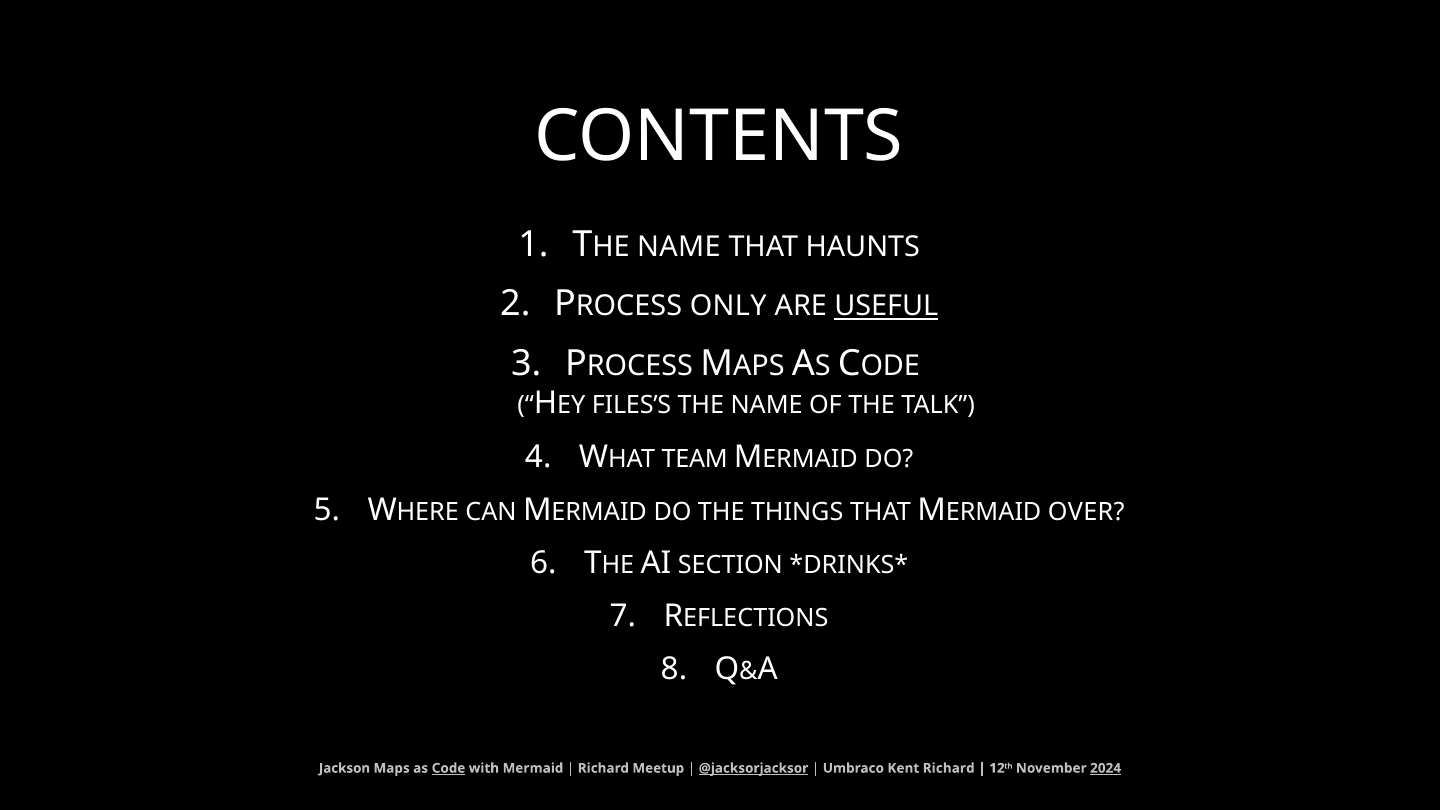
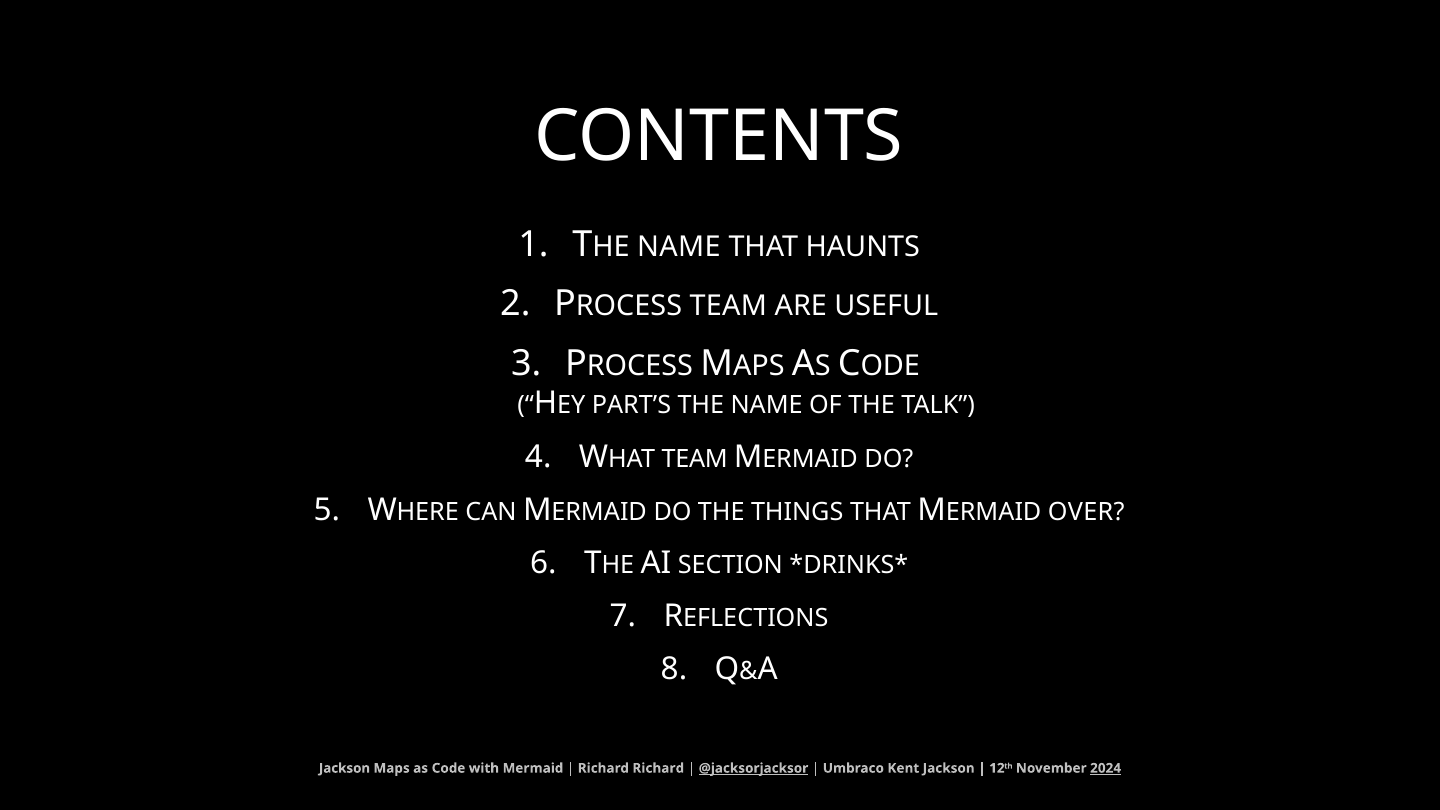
ONLY: ONLY -> TEAM (728, 306)
USEFUL underline: present -> none (886, 306)
FILES’S: FILES’S -> PART’S (632, 406)
Code underline: present -> none (449, 768)
Richard Meetup: Meetup -> Richard (658, 768)
Kent Richard: Richard -> Jackson (949, 768)
